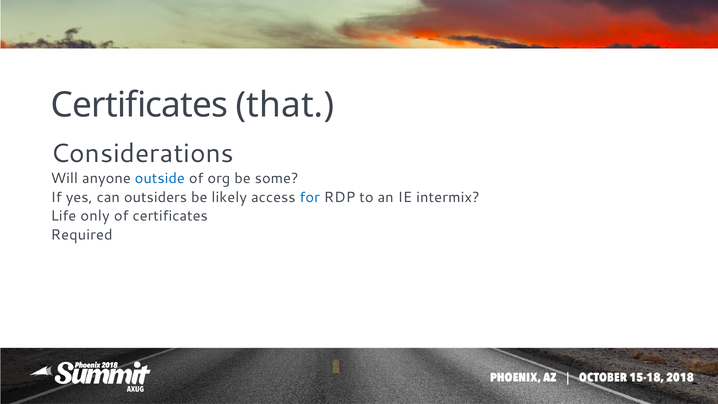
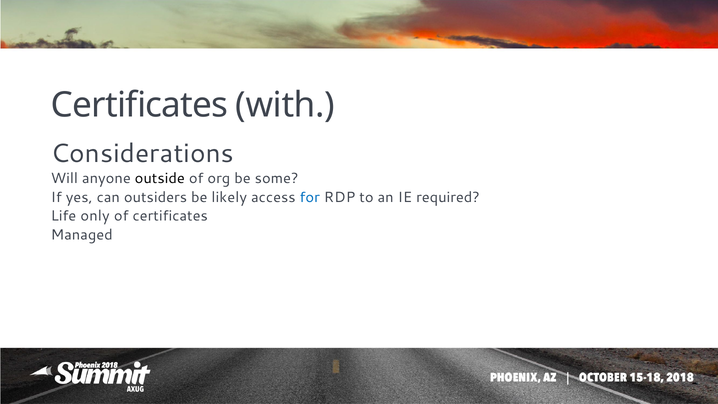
that: that -> with (285, 105)
outside colour: blue -> black (160, 178)
intermix: intermix -> required (448, 197)
Required: Required -> Managed (82, 235)
